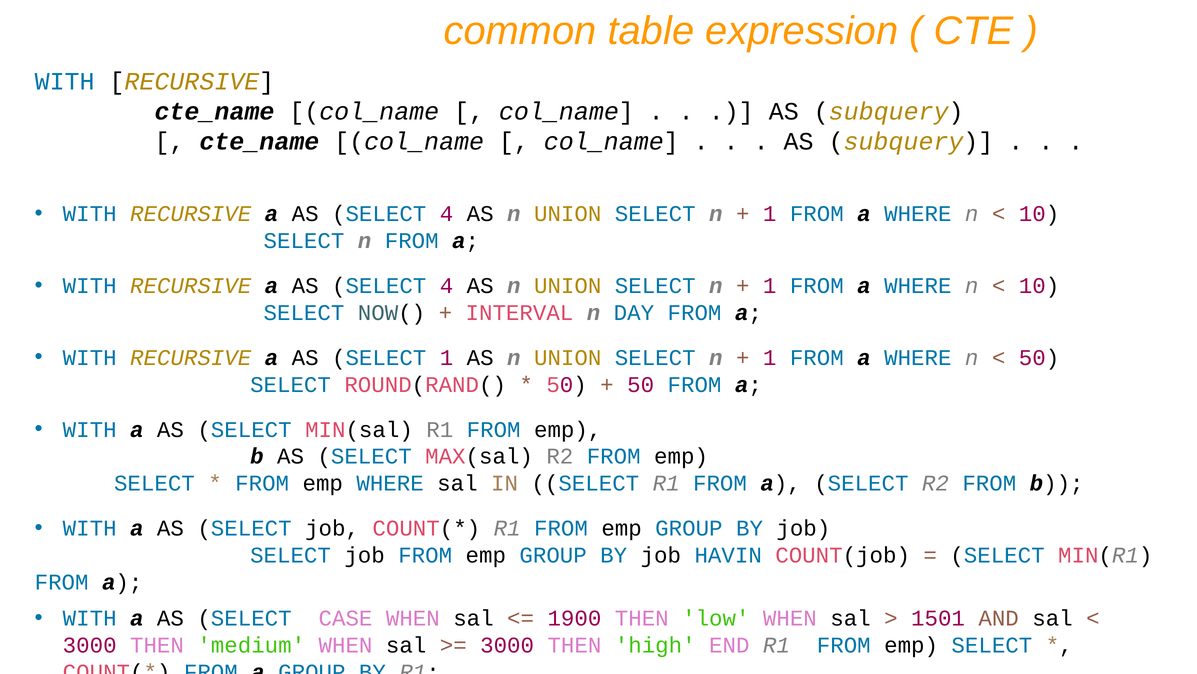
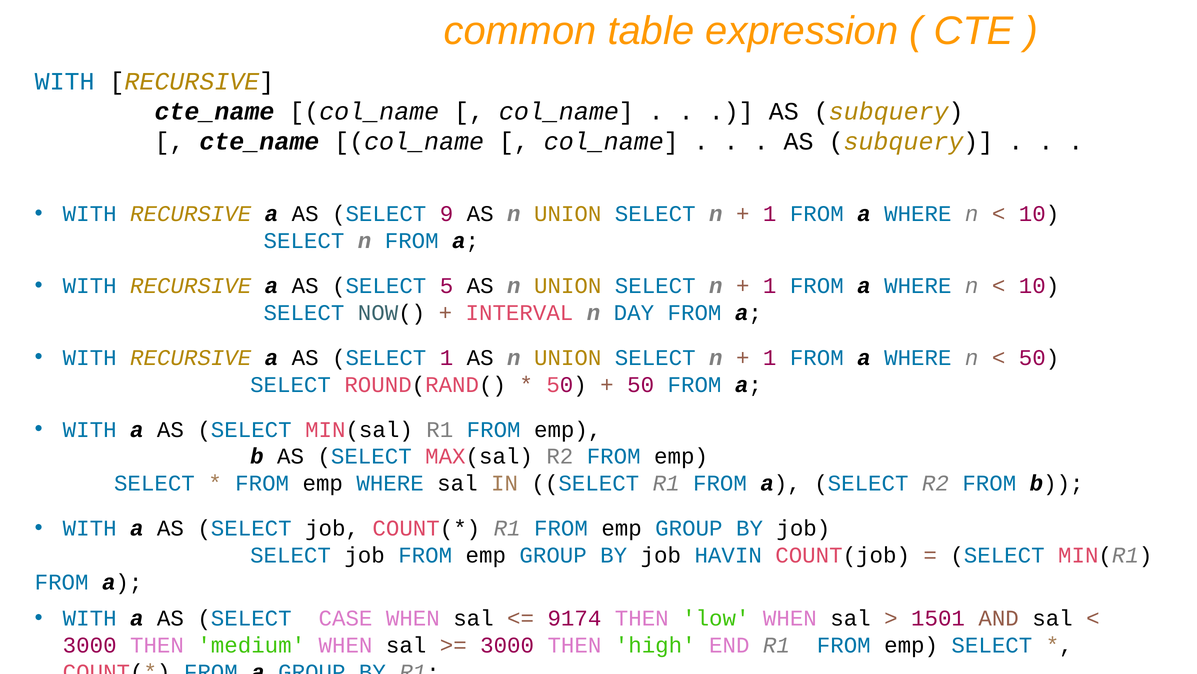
4: 4 -> 9 (447, 214)
4: 4 -> 5 (447, 286)
1900: 1900 -> 9174 (574, 618)
